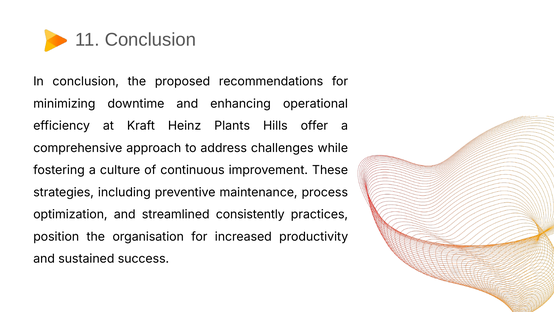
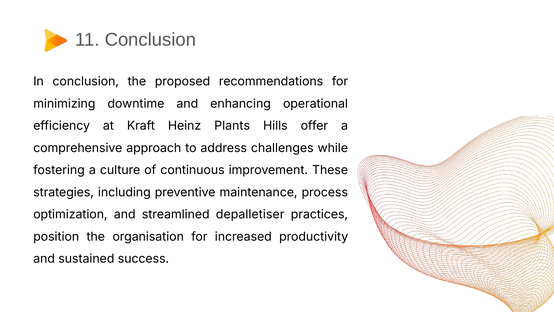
consistently: consistently -> depalletiser (250, 214)
